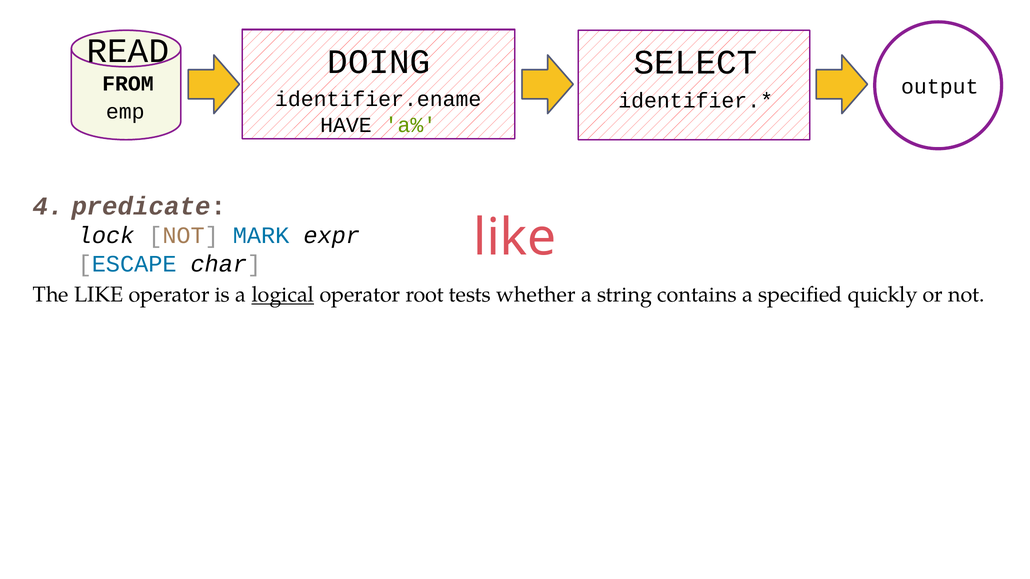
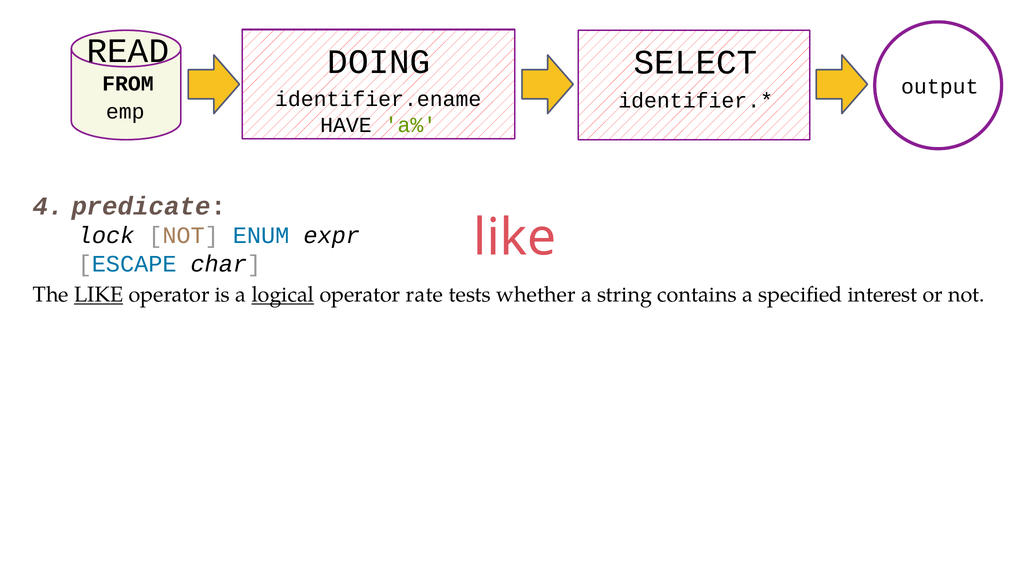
MARK: MARK -> ENUM (261, 236)
LIKE underline: none -> present (99, 295)
root: root -> rate (424, 295)
quickly: quickly -> interest (883, 295)
